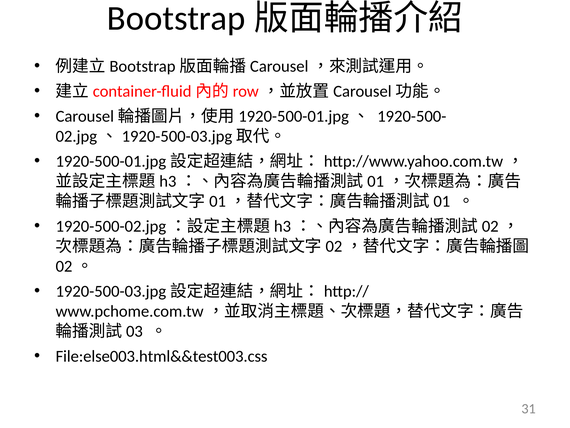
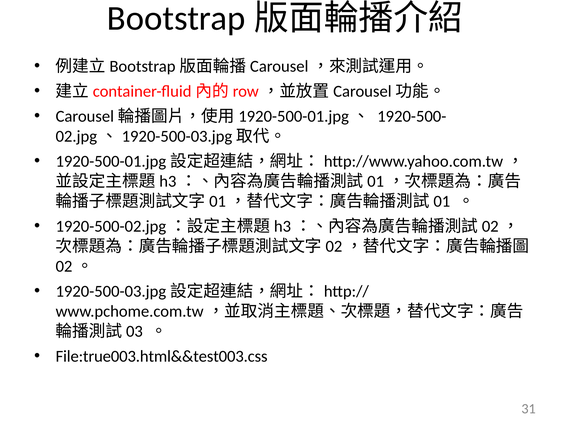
File:else003.html&&test003.css: File:else003.html&&test003.css -> File:true003.html&&test003.css (162, 356)
